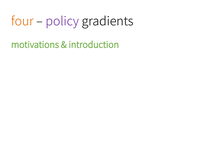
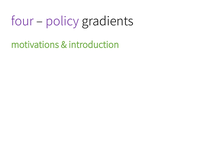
four colour: orange -> purple (22, 21)
